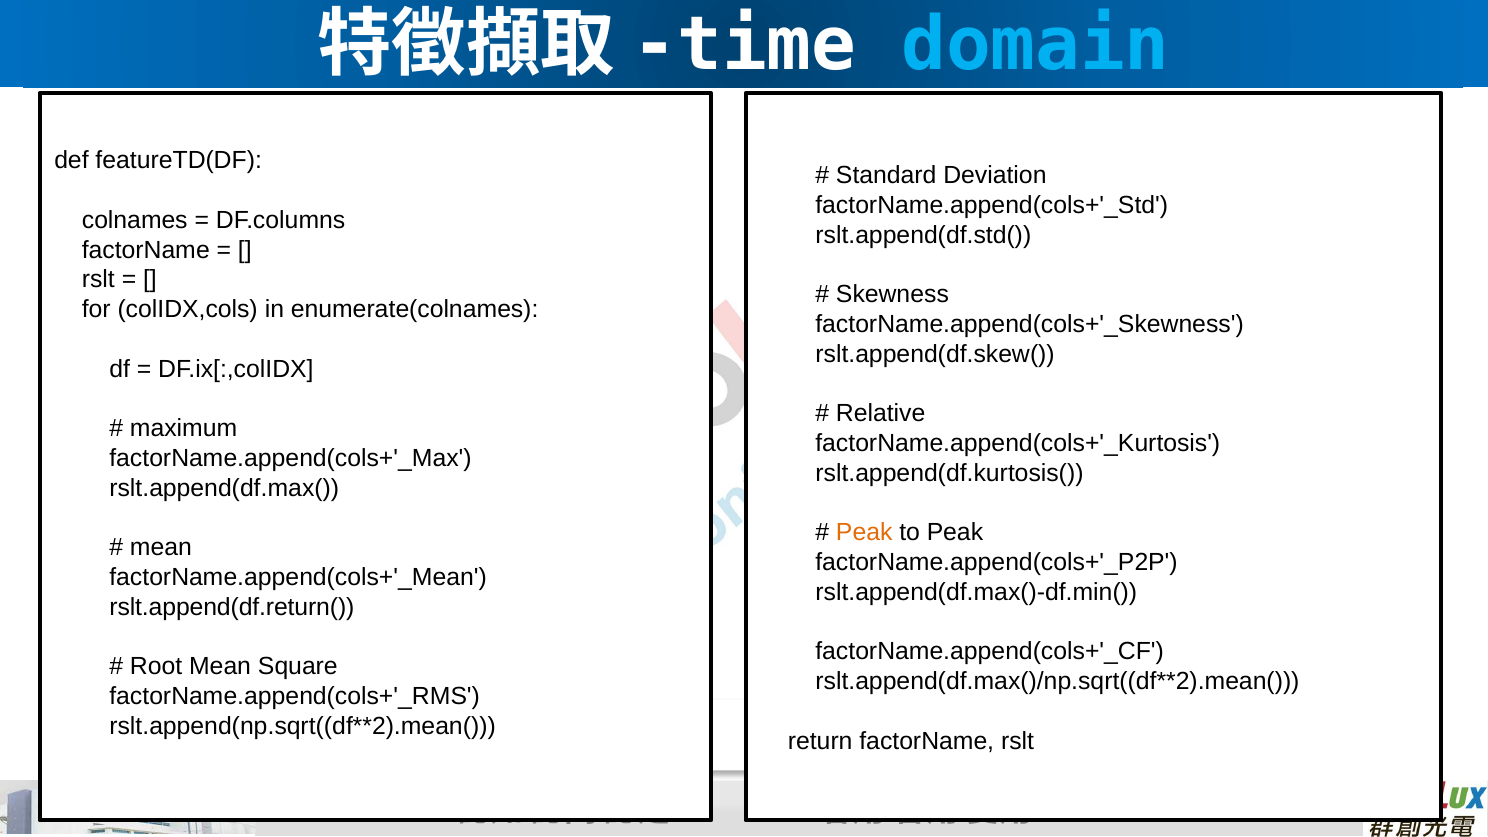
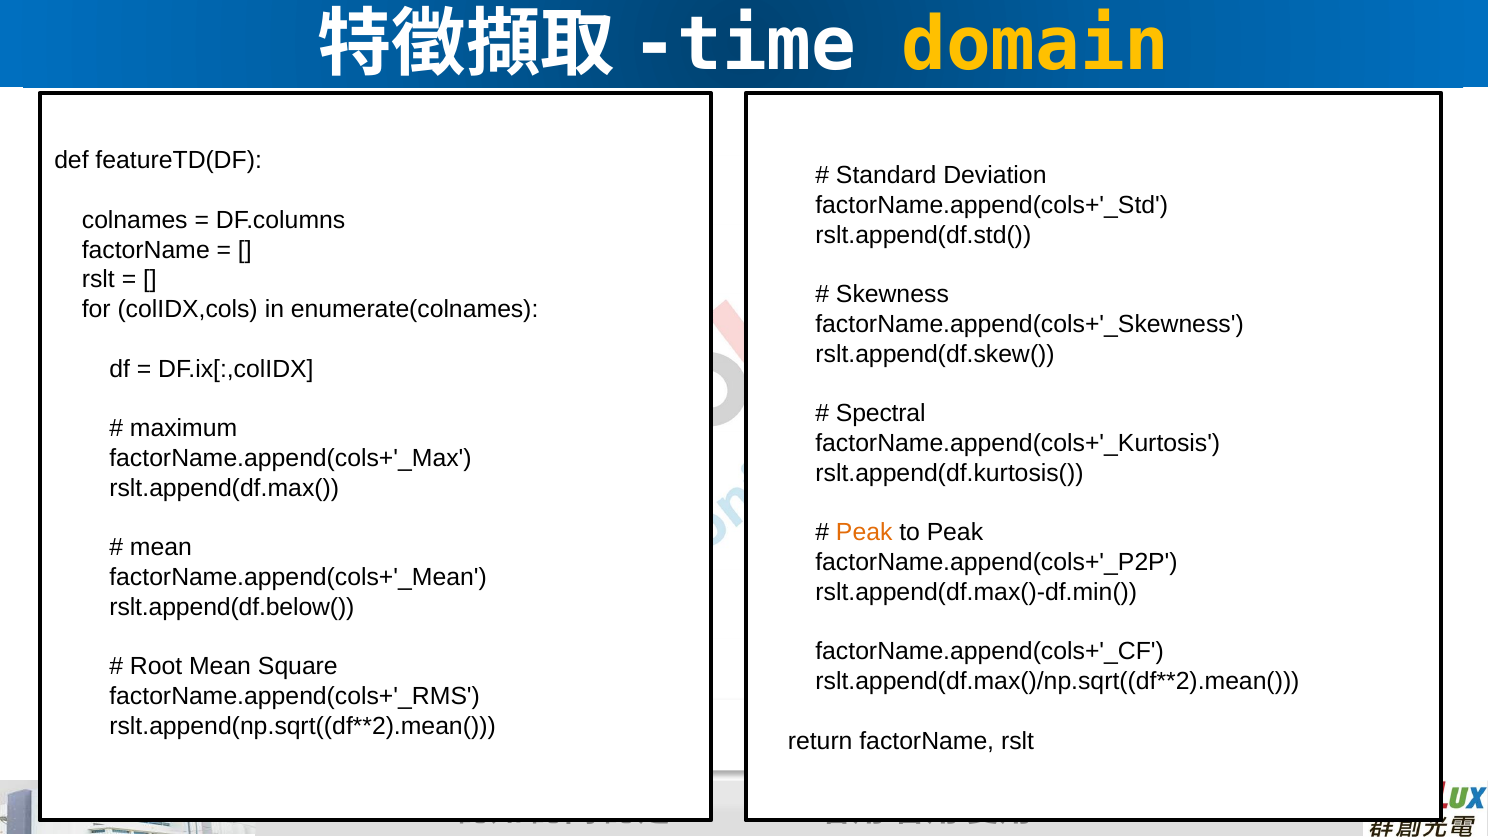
domain colour: light blue -> yellow (1036, 45)
Relative: Relative -> Spectral (881, 414)
rslt.append(df.return(: rslt.append(df.return( -> rslt.append(df.below( (232, 607)
